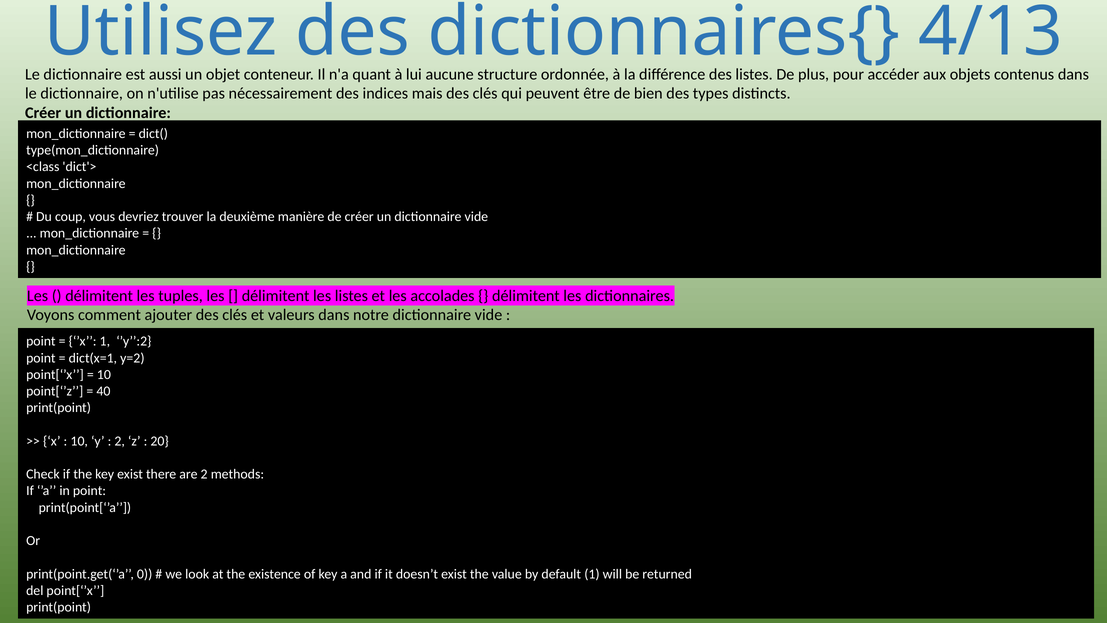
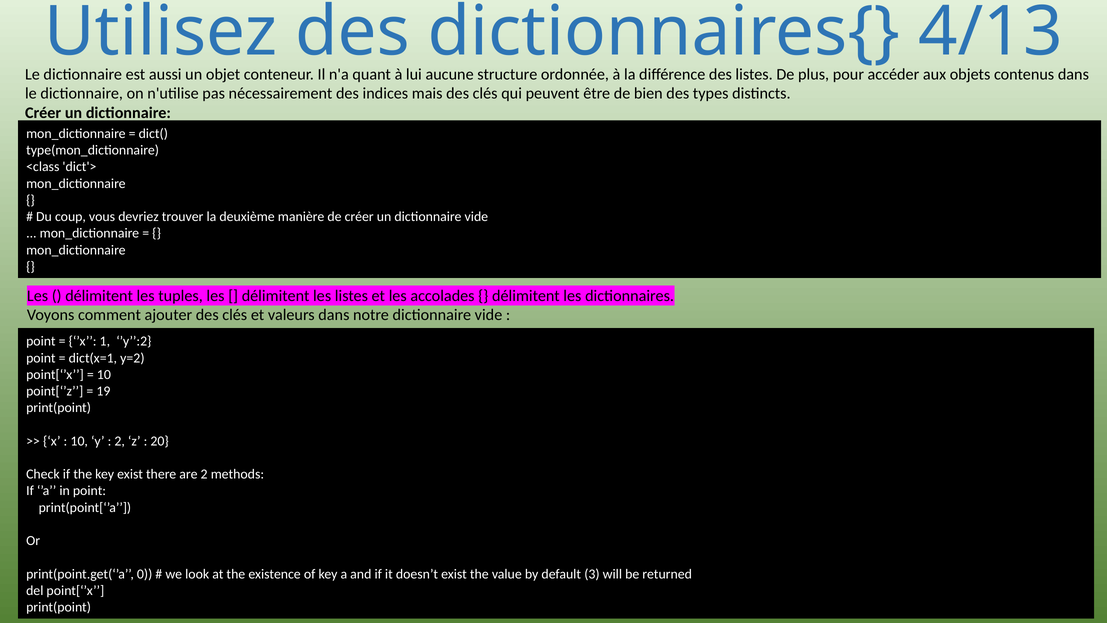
40: 40 -> 19 (103, 391)
default 1: 1 -> 3 (592, 574)
